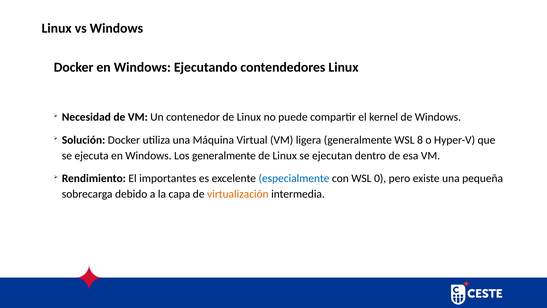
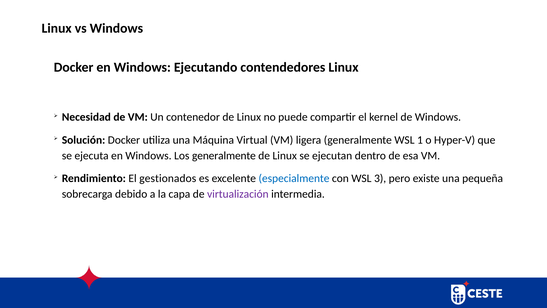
8: 8 -> 1 (420, 140)
importantes: importantes -> gestionados (168, 178)
0: 0 -> 3 (380, 178)
virtualización colour: orange -> purple (238, 194)
